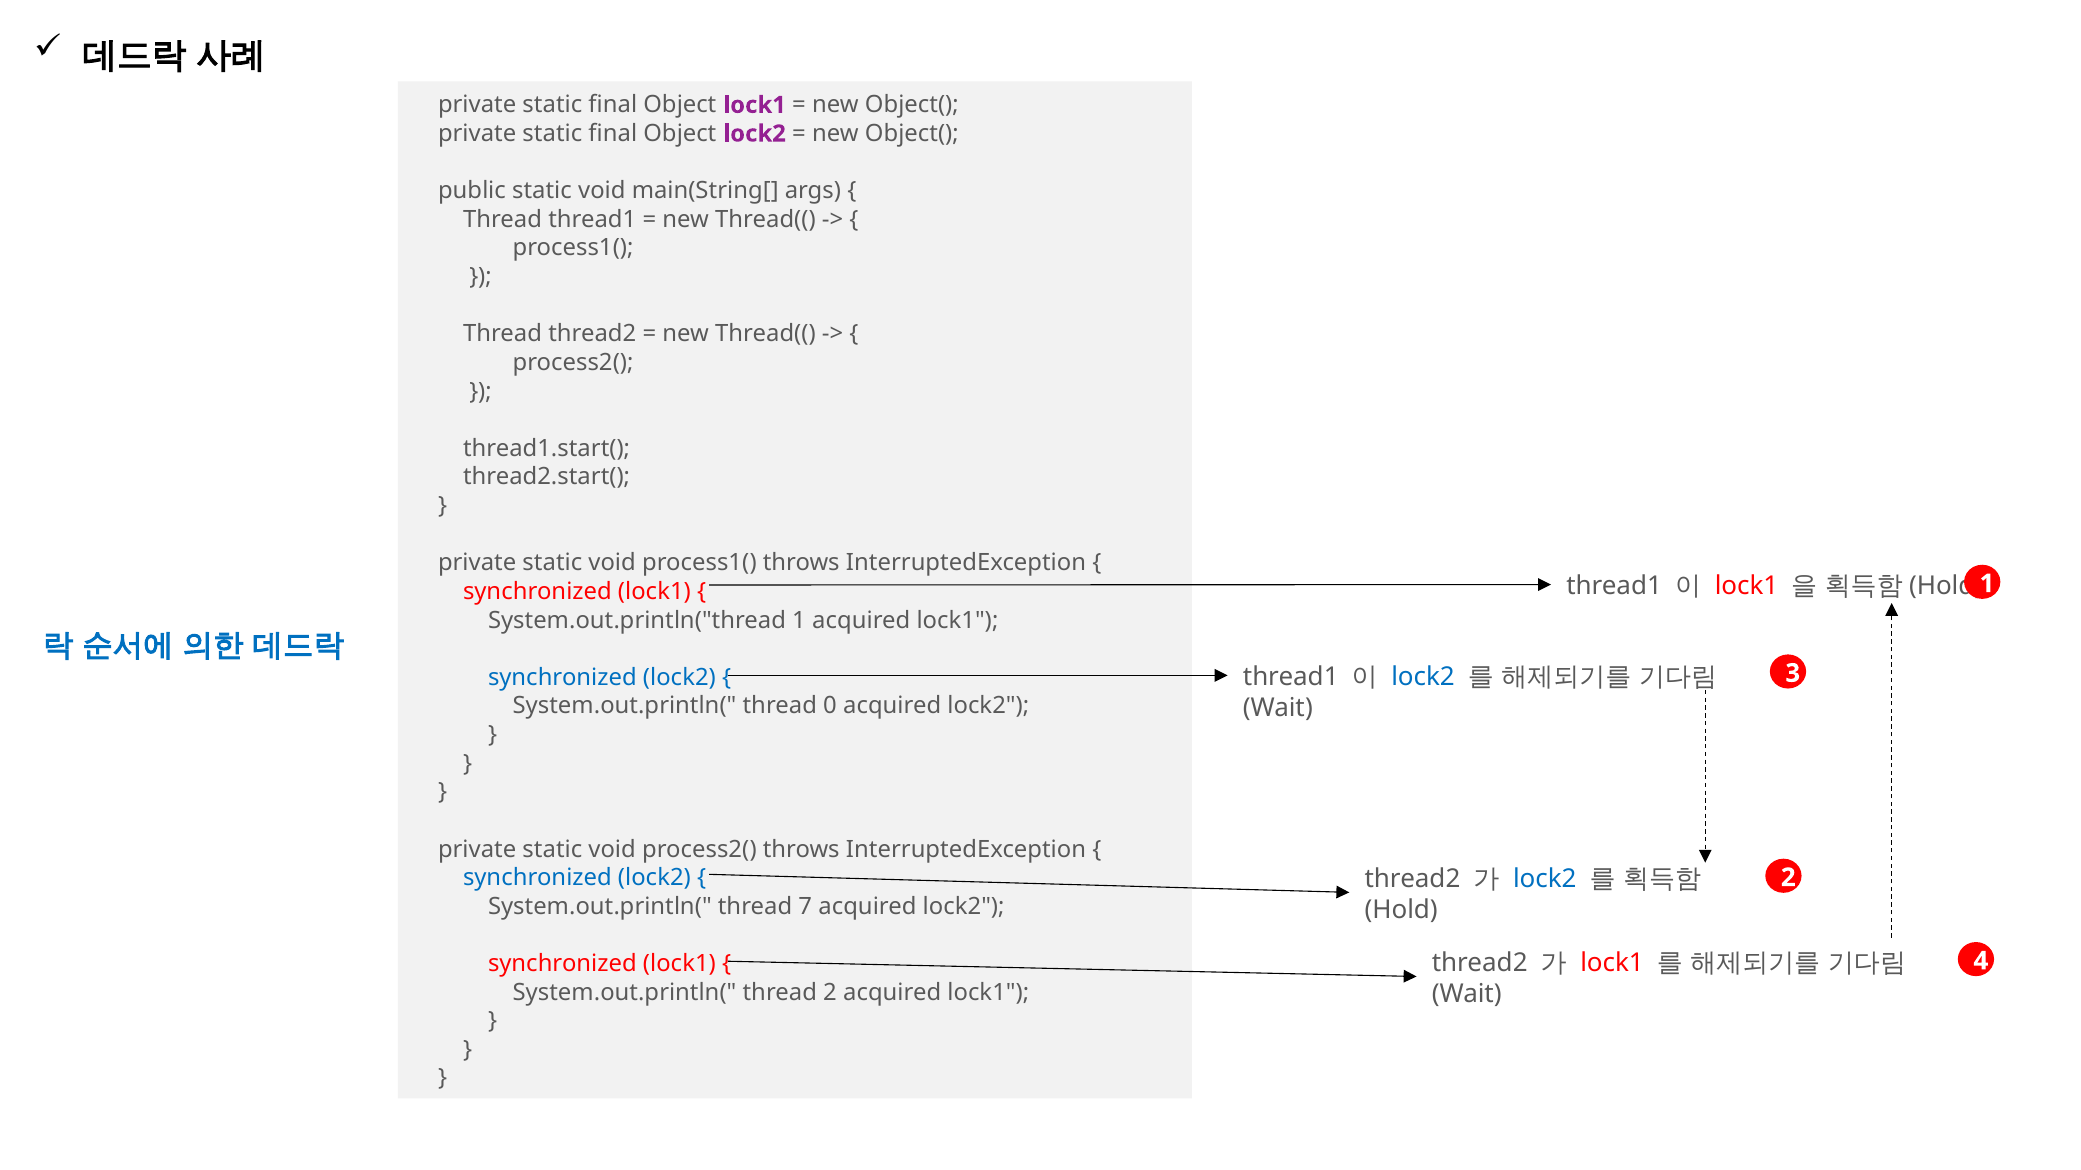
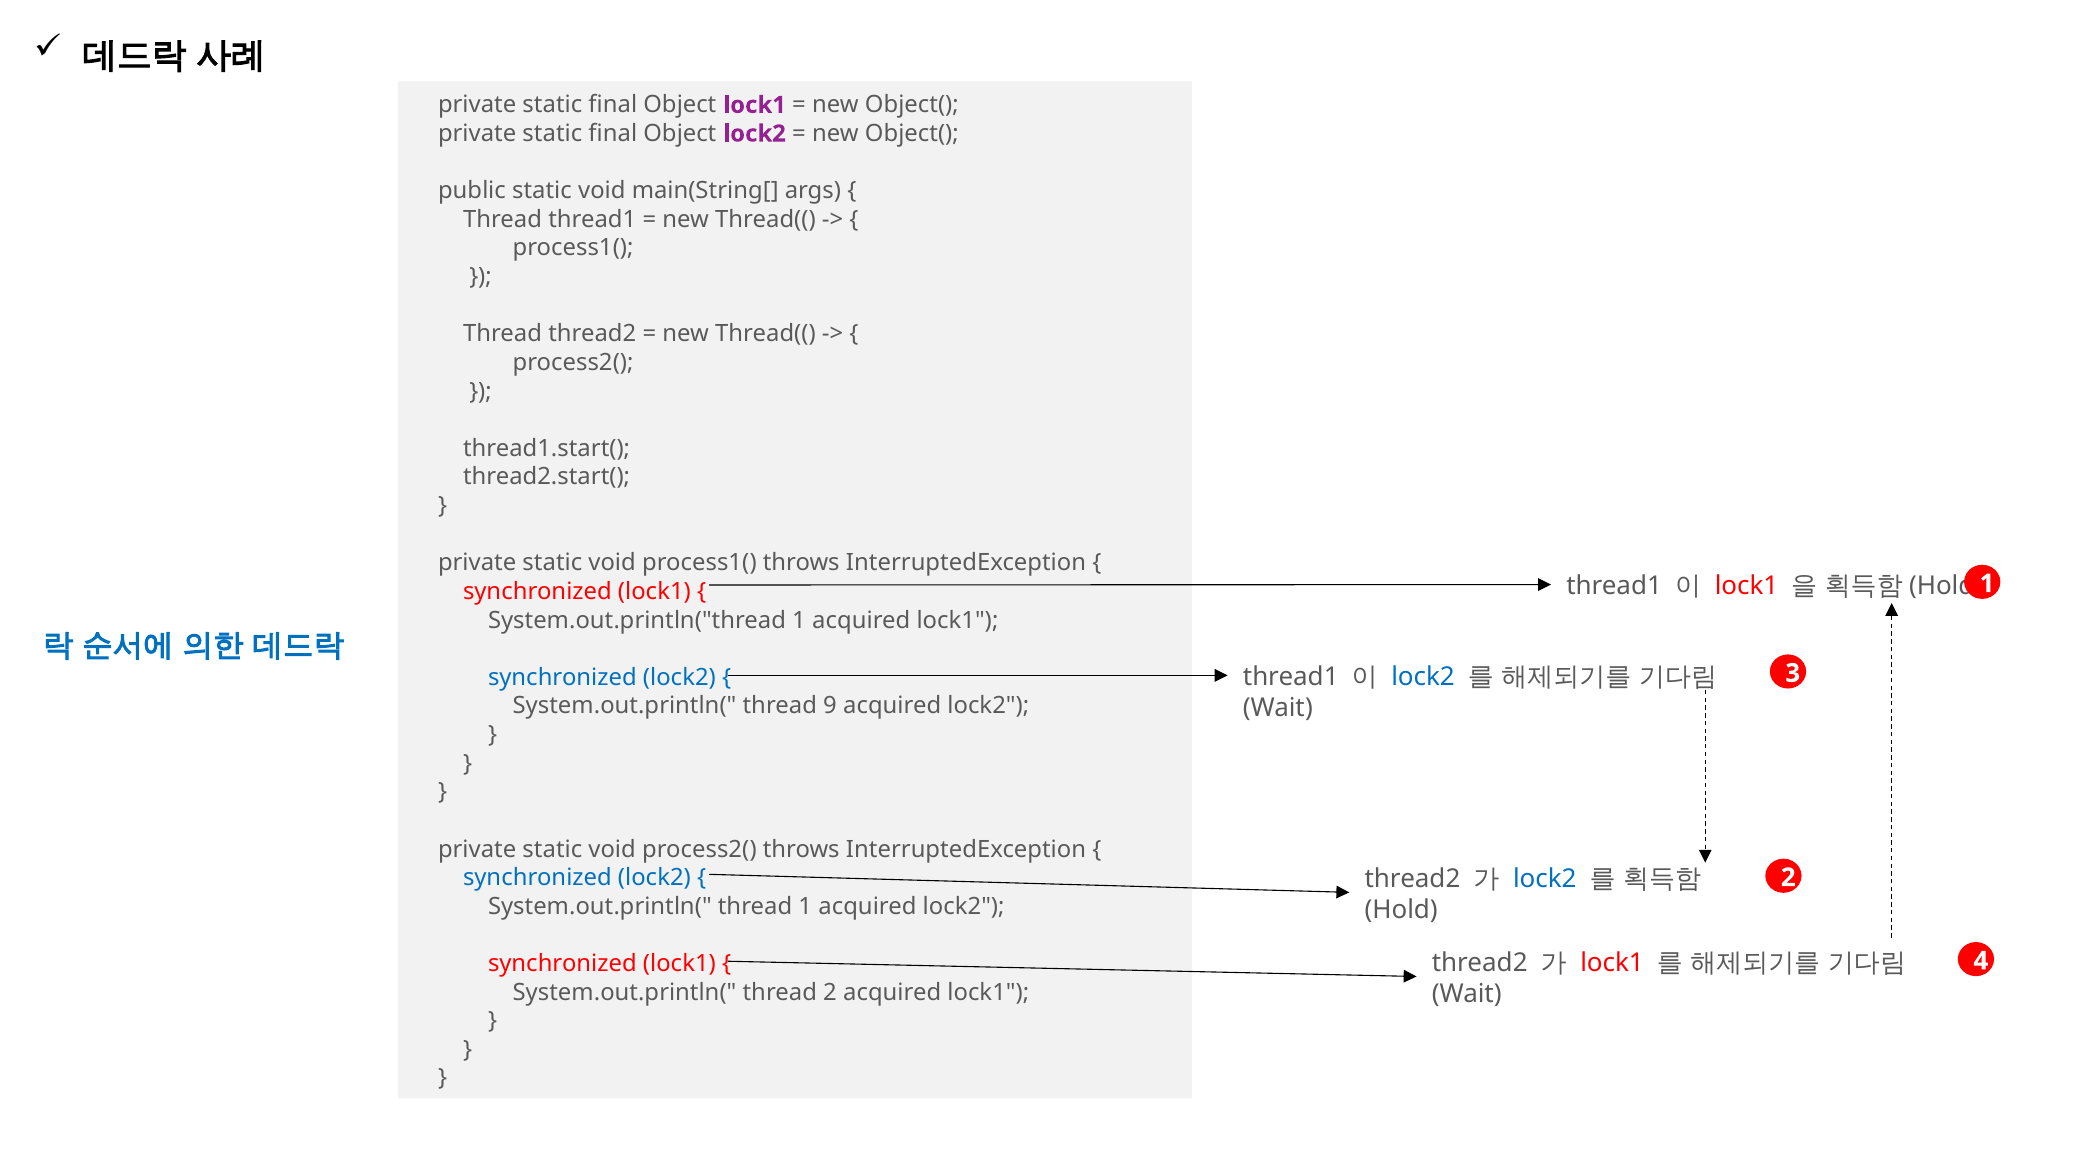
0: 0 -> 9 (830, 706)
thread 7: 7 -> 1 (805, 907)
